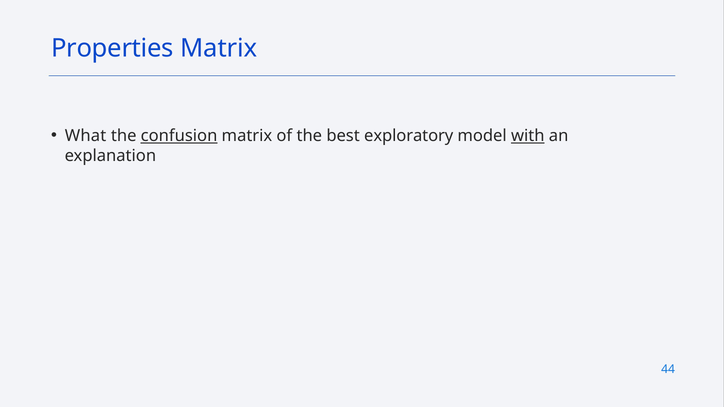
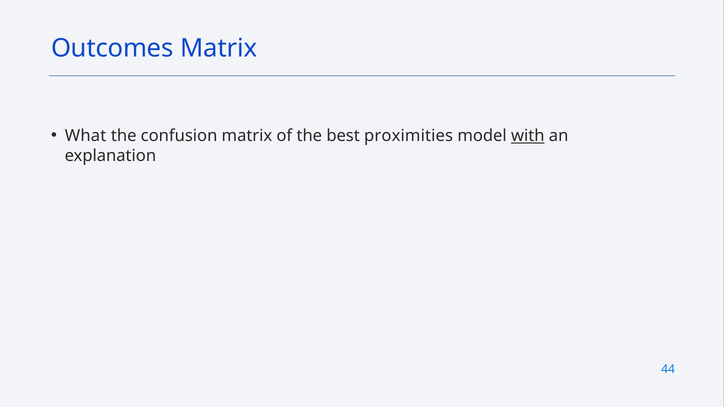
Properties: Properties -> Outcomes (112, 48)
confusion underline: present -> none (179, 136)
exploratory: exploratory -> proximities (409, 136)
